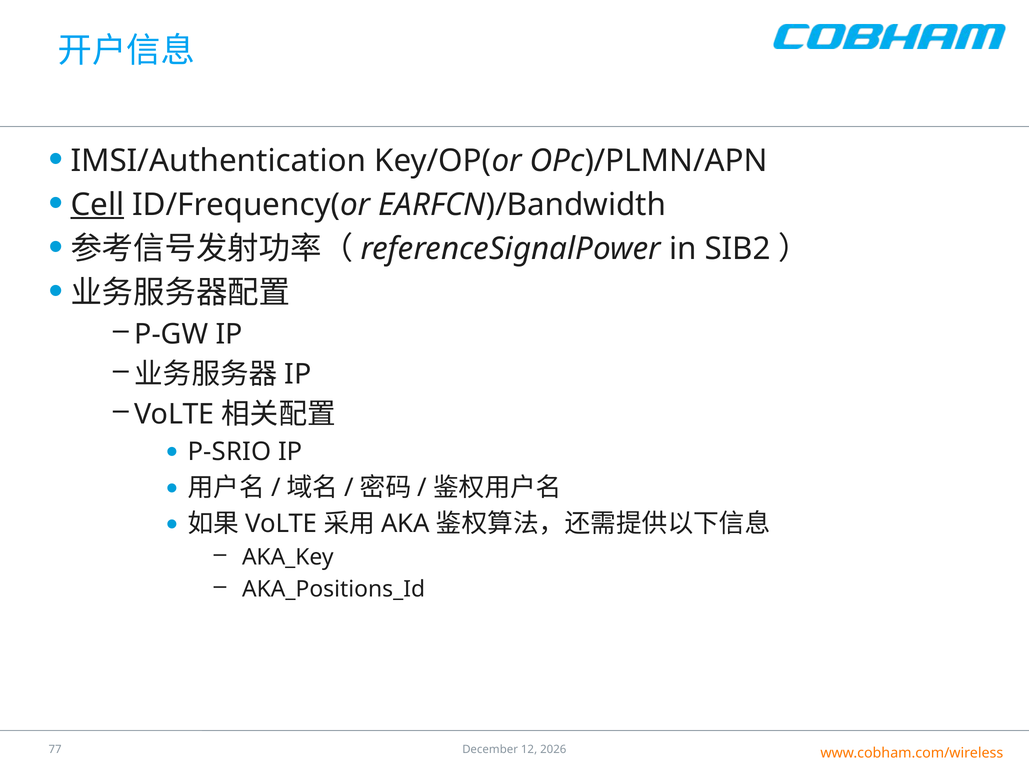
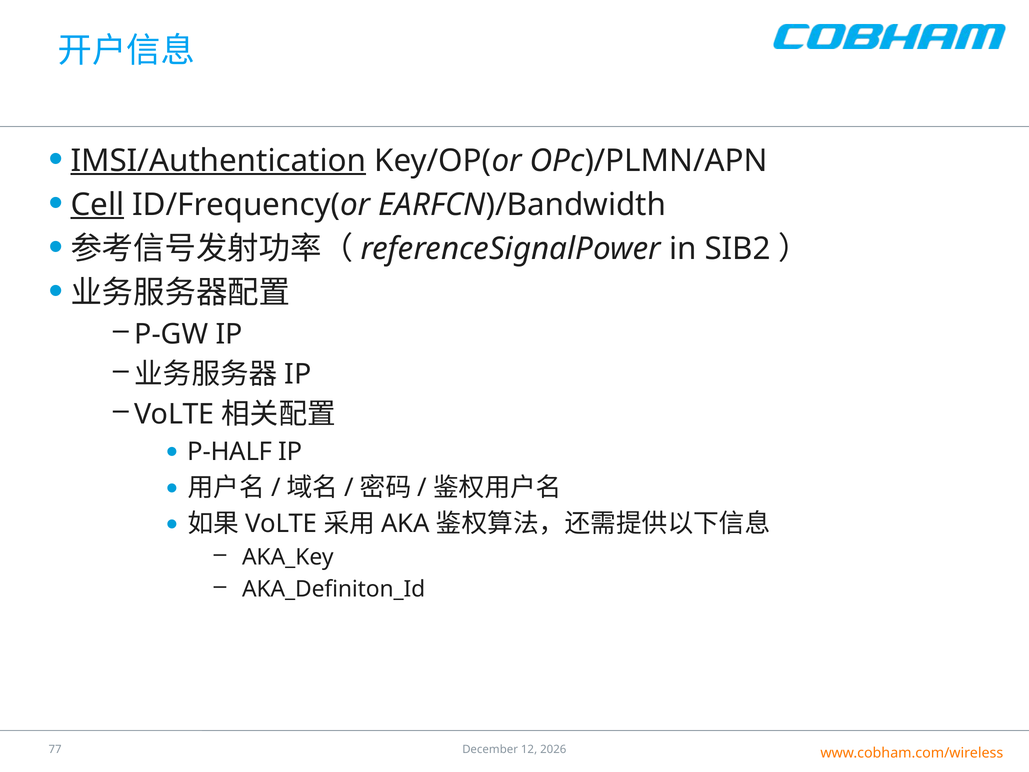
IMSI/Authentication underline: none -> present (218, 161)
P-SRIO: P-SRIO -> P-HALF (230, 452)
AKA_Positions_Id: AKA_Positions_Id -> AKA_Definiton_Id (334, 589)
